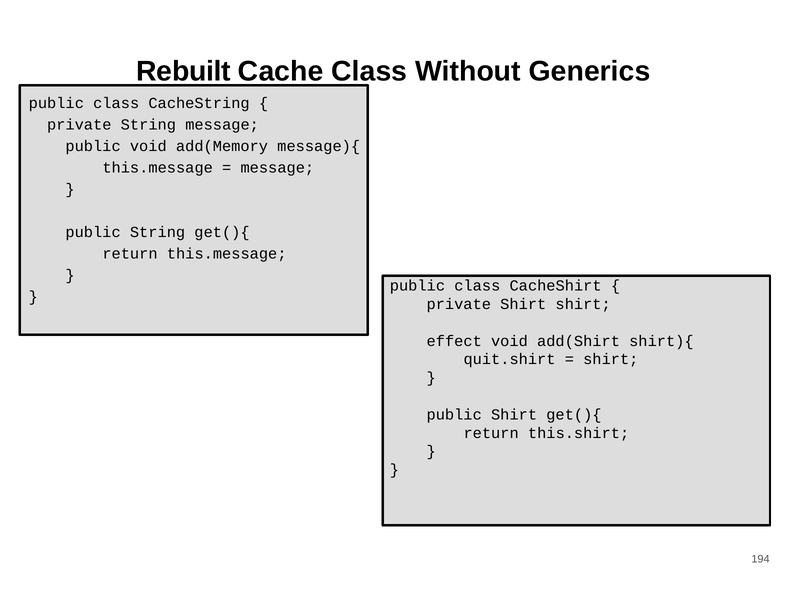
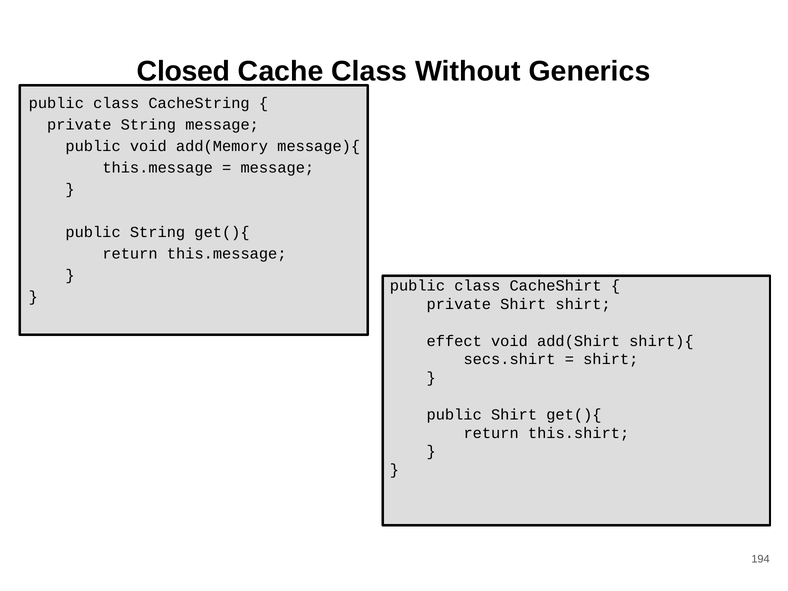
Rebuilt: Rebuilt -> Closed (184, 71)
quit.shirt: quit.shirt -> secs.shirt (510, 359)
